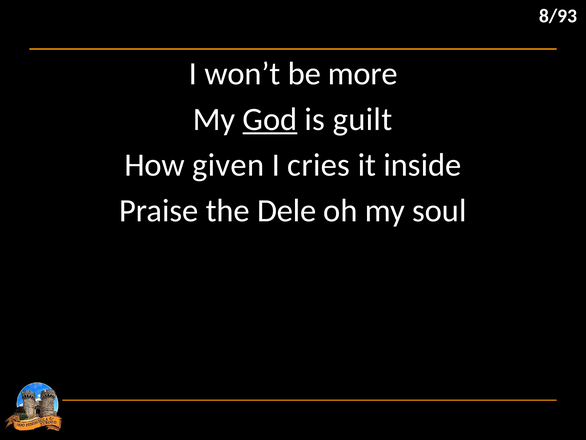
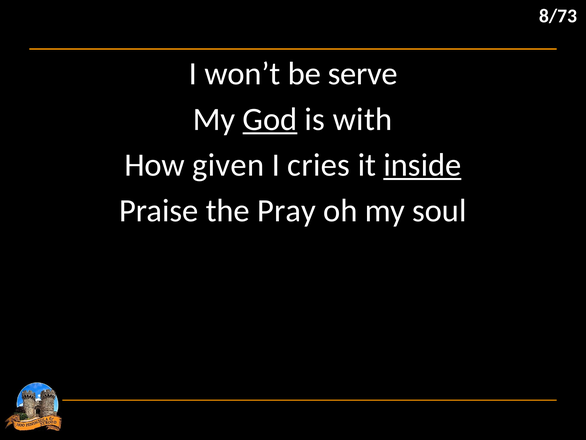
8/93: 8/93 -> 8/73 (558, 16)
more: more -> serve (363, 74)
guilt: guilt -> with (363, 119)
inside underline: none -> present (422, 165)
Dele: Dele -> Pray (287, 210)
